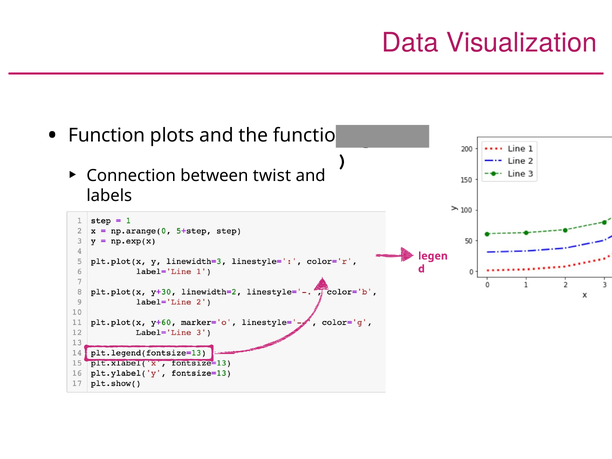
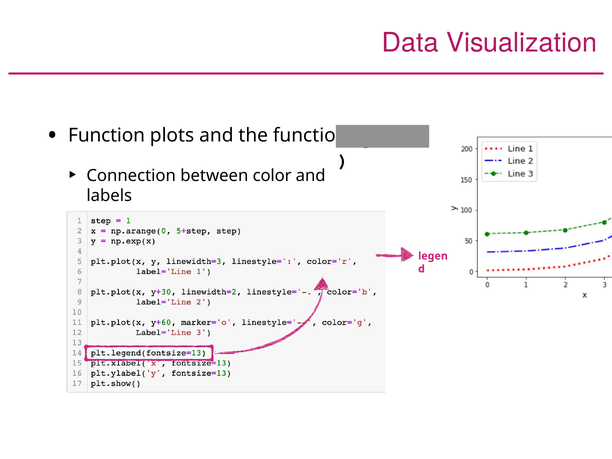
twist: twist -> color (272, 176)
